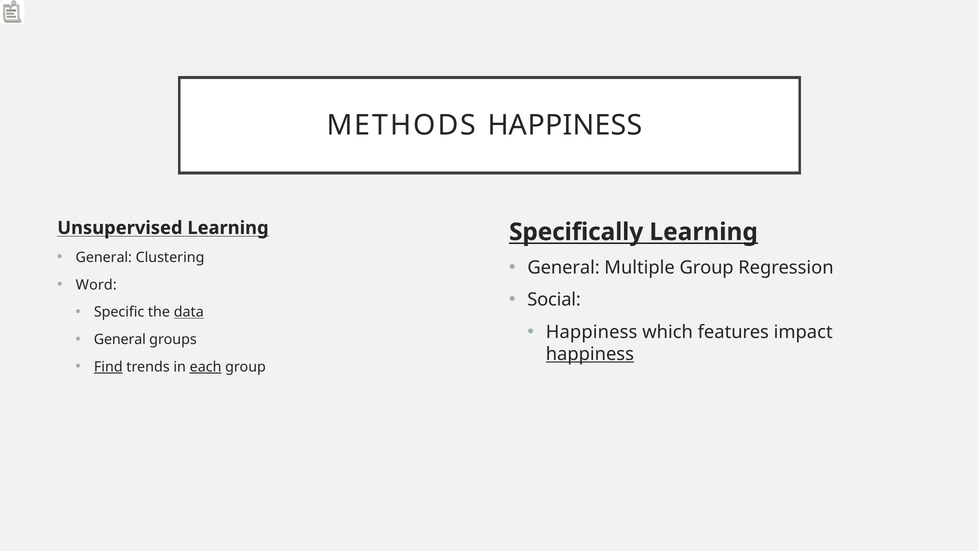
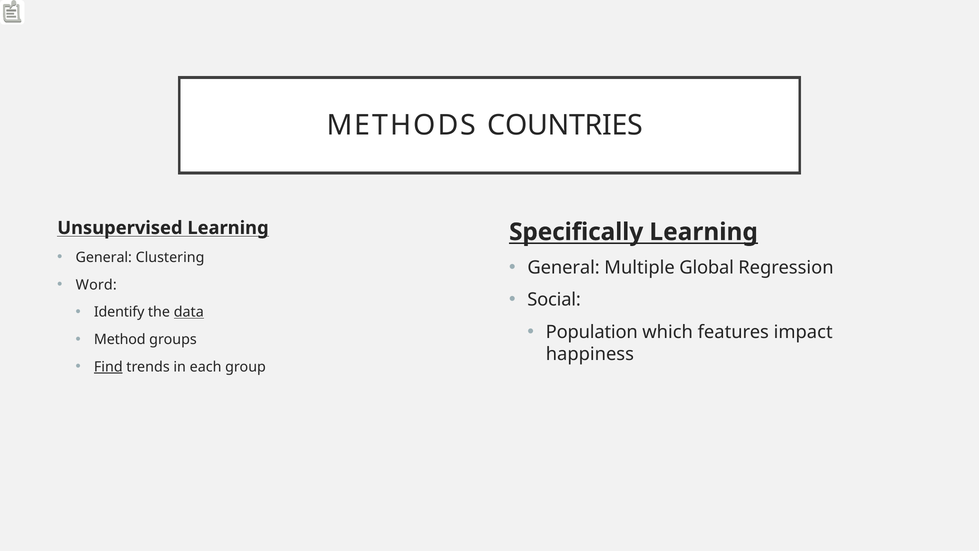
METHODS HAPPINESS: HAPPINESS -> COUNTRIES (565, 125)
Multiple Group: Group -> Global (707, 267)
Specific: Specific -> Identify (119, 312)
Happiness: Happiness -> Population (592, 332)
General: General -> Method (120, 339)
happiness underline: present -> none (590, 354)
each underline: present -> none (206, 367)
